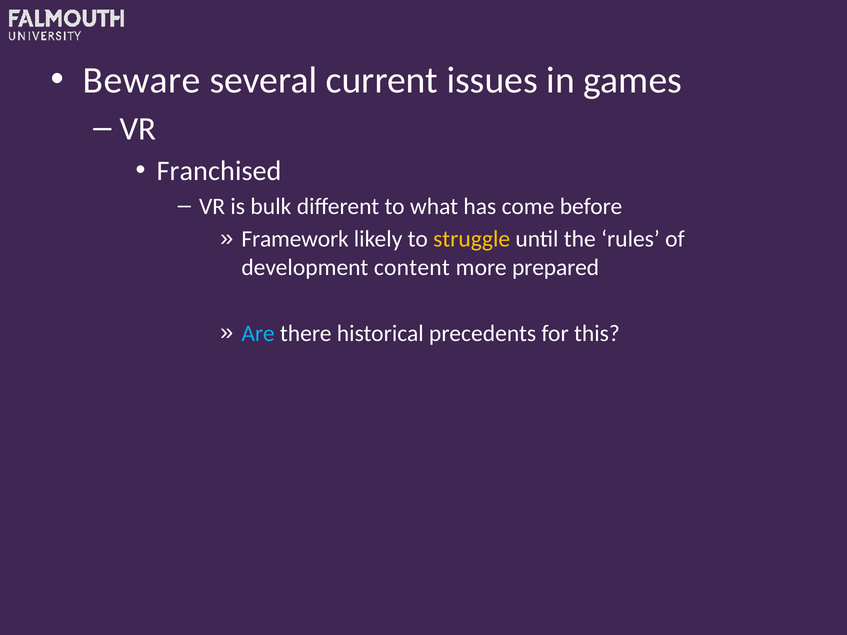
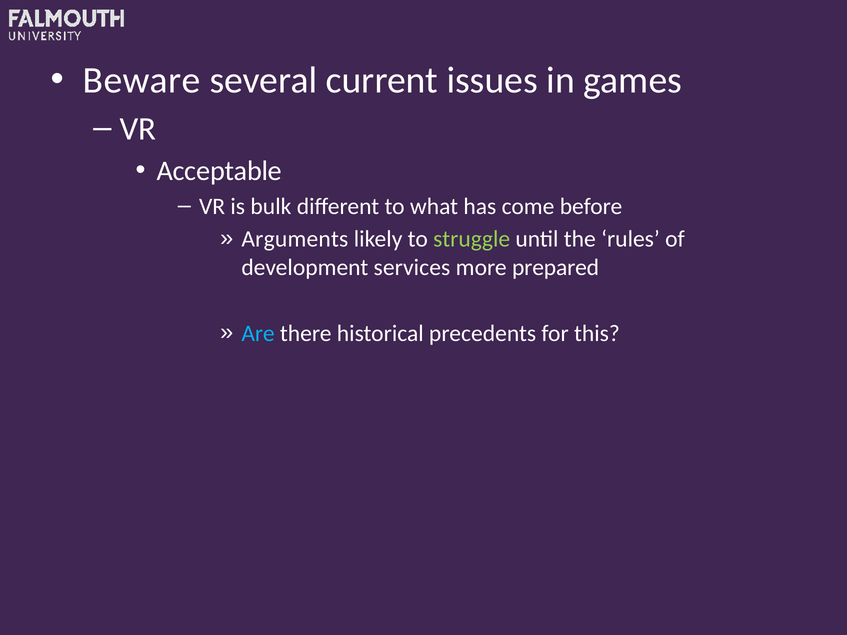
Franchised: Franchised -> Acceptable (219, 171)
Framework: Framework -> Arguments (295, 239)
struggle colour: yellow -> light green (472, 239)
content: content -> services (412, 268)
